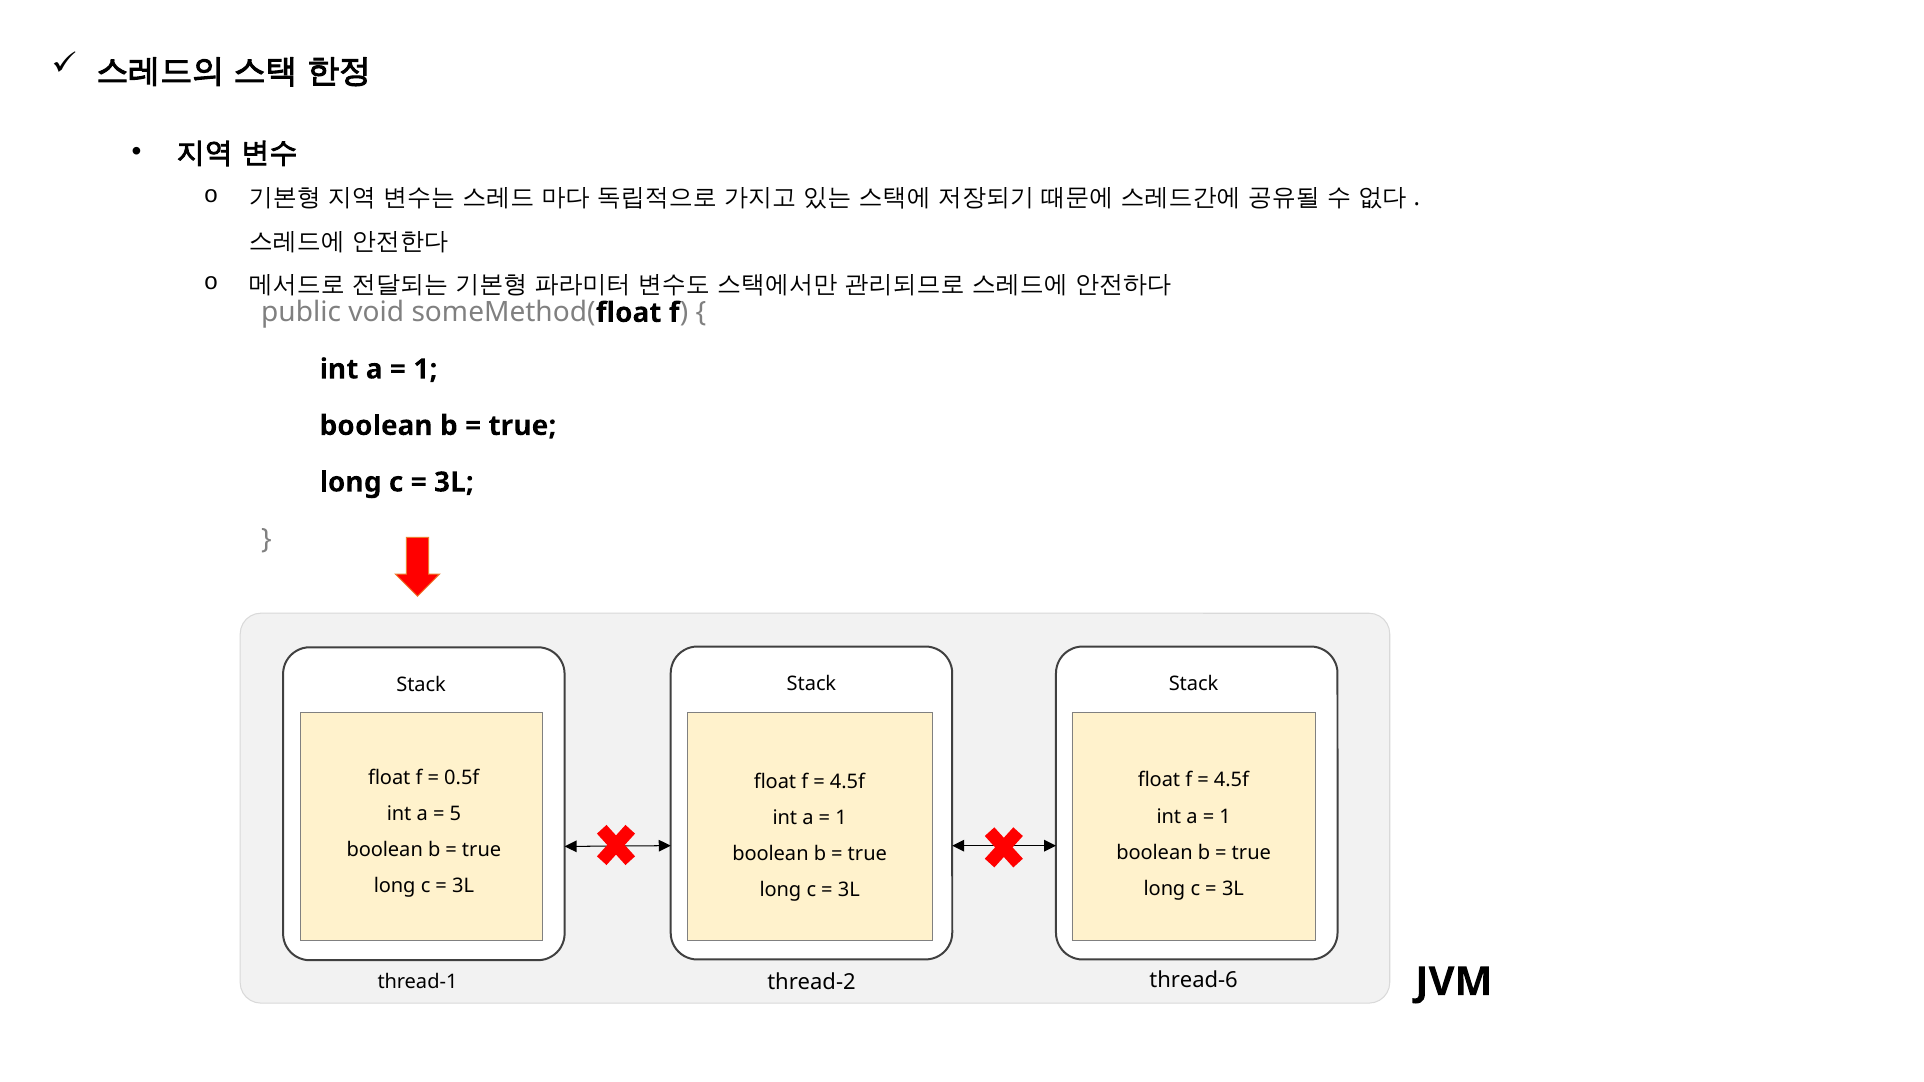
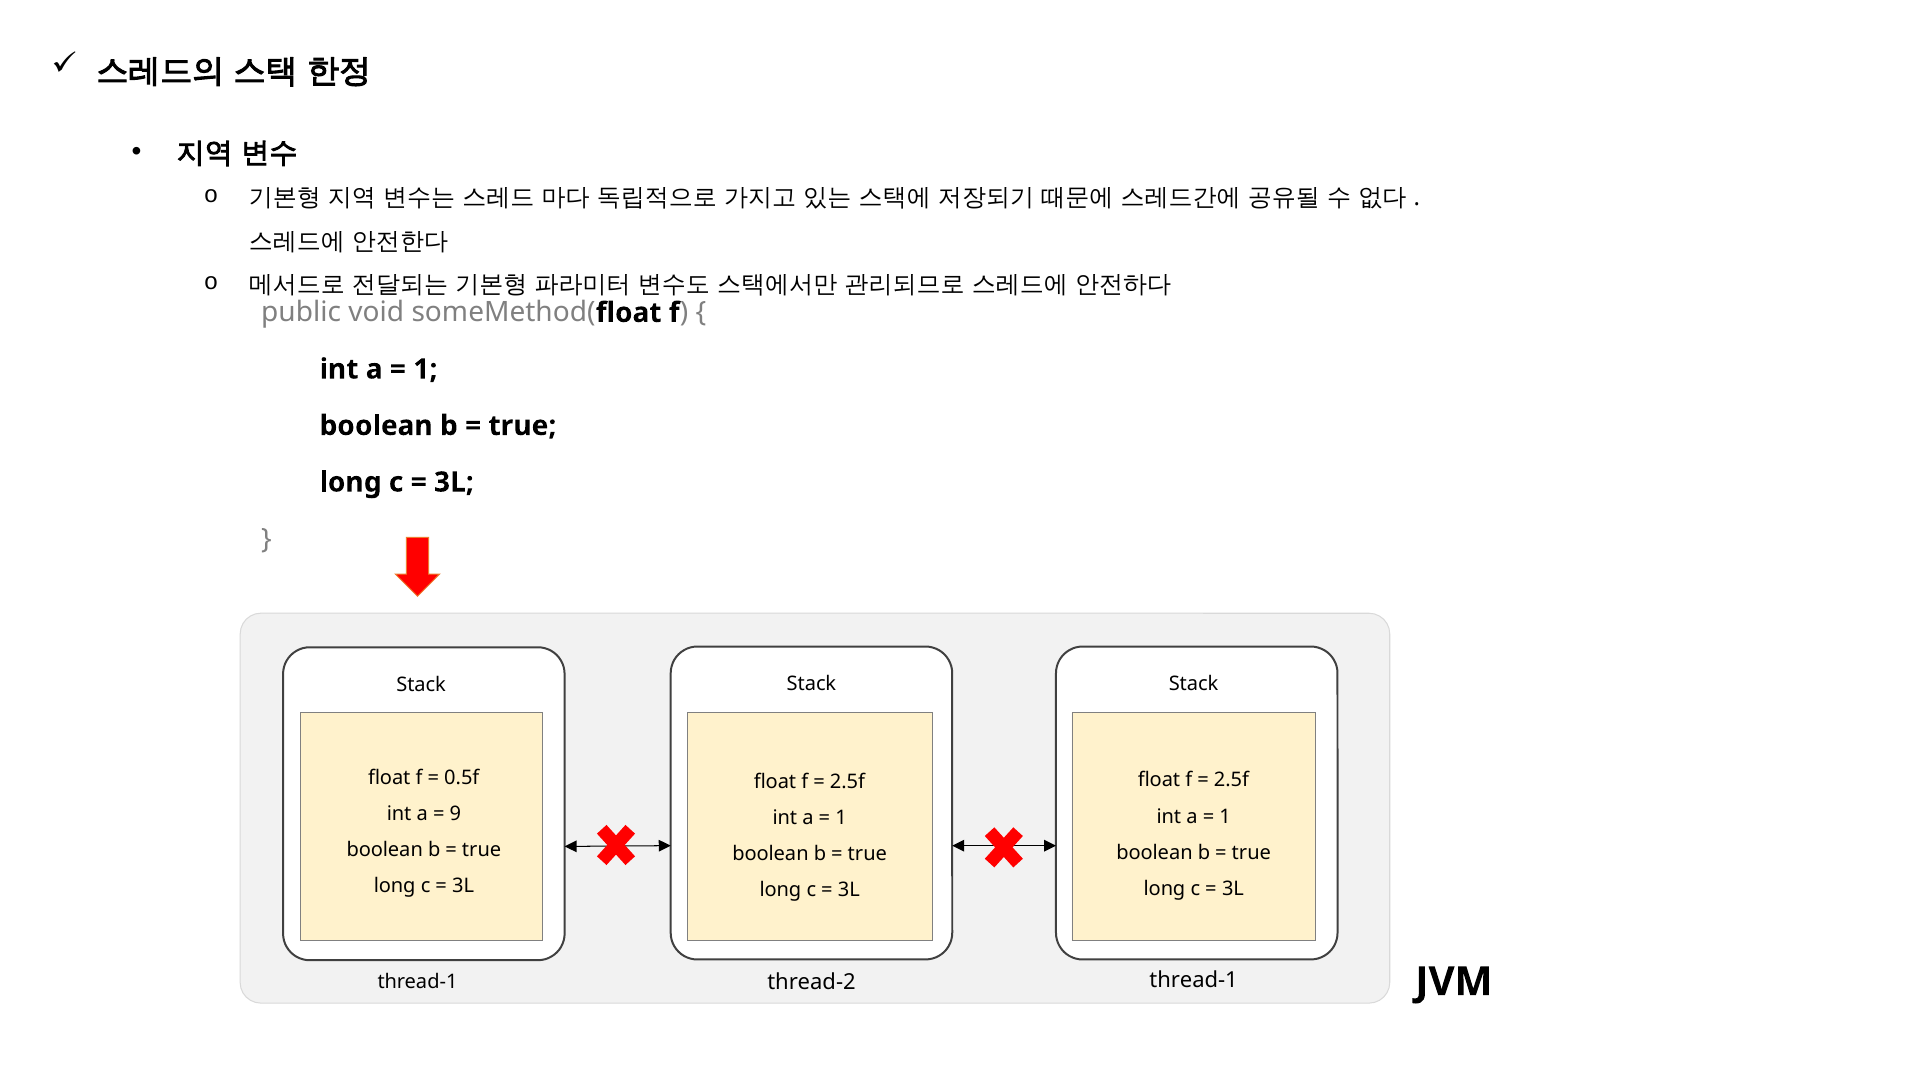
4.5f: 4.5f -> 2.5f (1232, 780)
4.5f: 4.5f -> 2.5f (847, 782)
5: 5 -> 9 (455, 814)
thread-6: thread-6 -> thread-1 (1194, 981)
